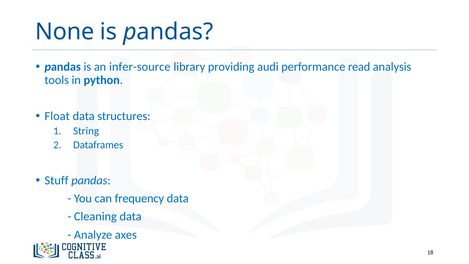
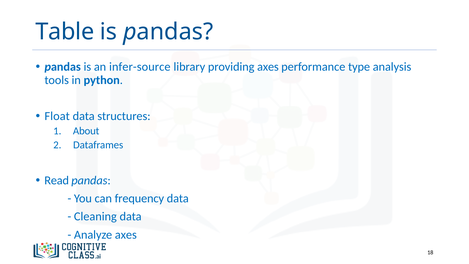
None: None -> Table (65, 32)
providing audi: audi -> axes (268, 67)
read: read -> type (359, 67)
String: String -> About (86, 131)
Stuff: Stuff -> Read (57, 180)
